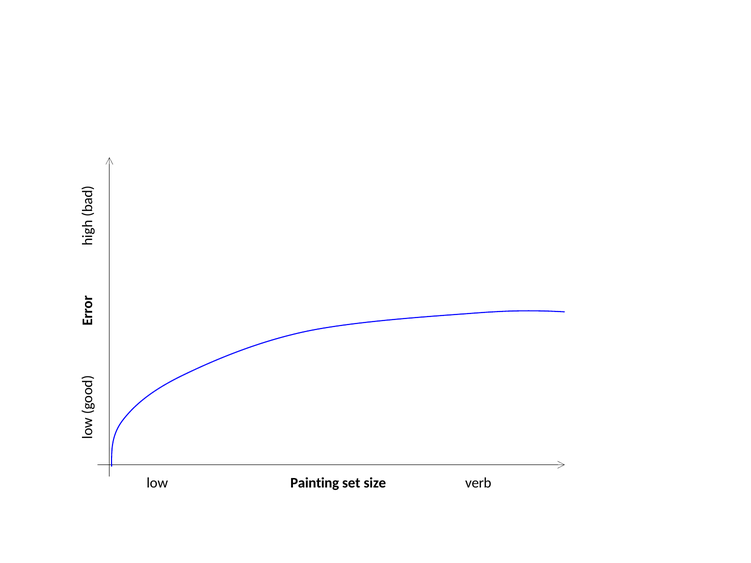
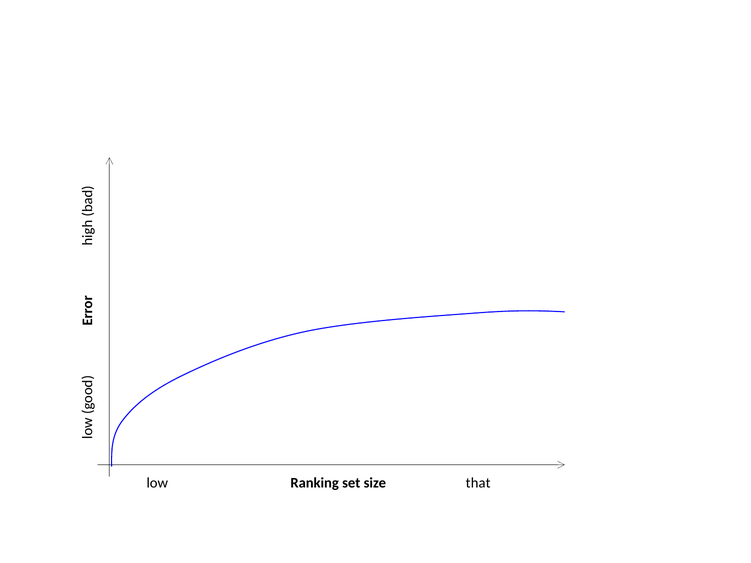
Painting: Painting -> Ranking (315, 483)
verb: verb -> that (478, 483)
